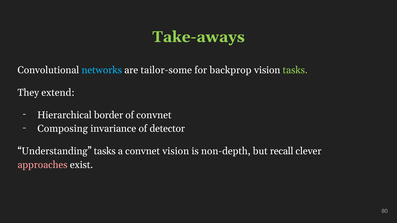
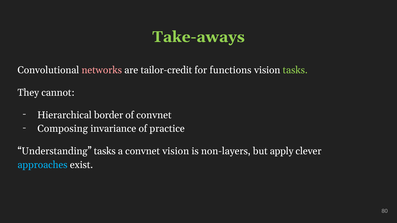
networks colour: light blue -> pink (102, 70)
tailor-some: tailor-some -> tailor-credit (166, 70)
backprop: backprop -> functions (231, 70)
extend: extend -> cannot (58, 93)
detector: detector -> practice (167, 129)
non-depth: non-depth -> non-layers (226, 151)
recall: recall -> apply (282, 151)
approaches colour: pink -> light blue (43, 165)
